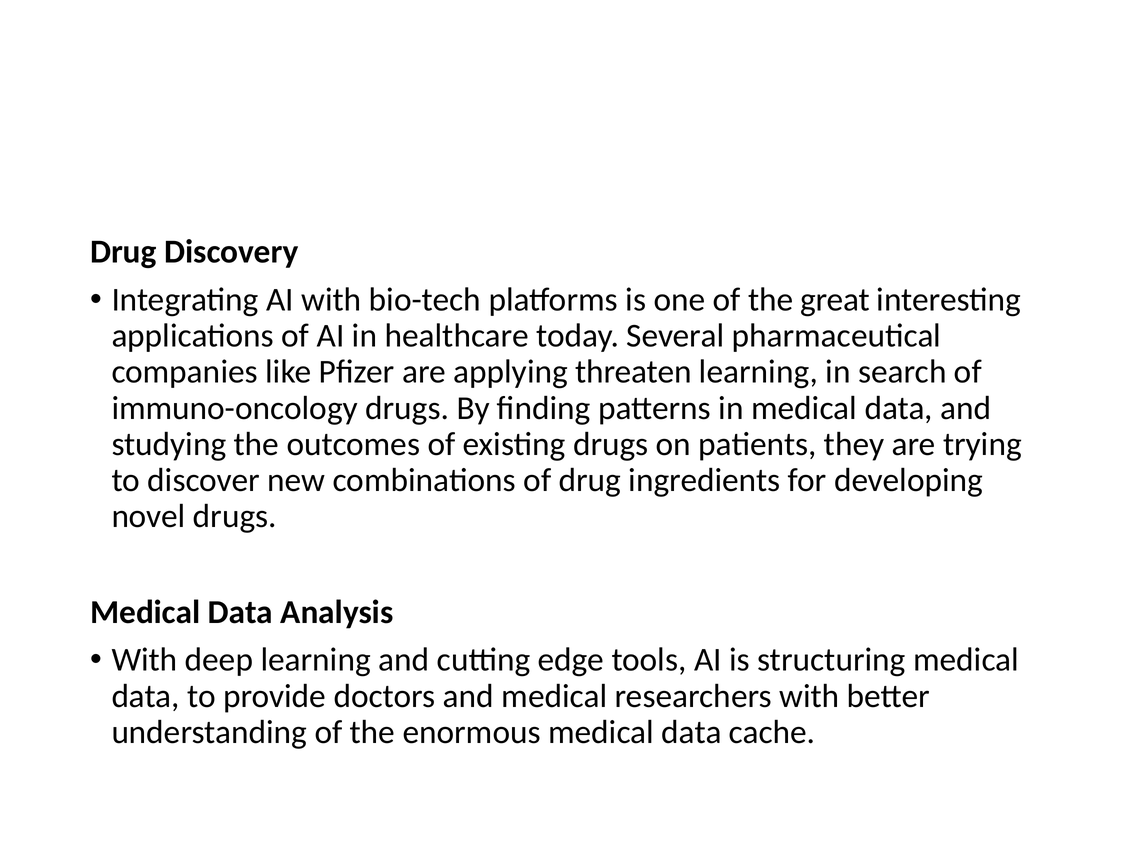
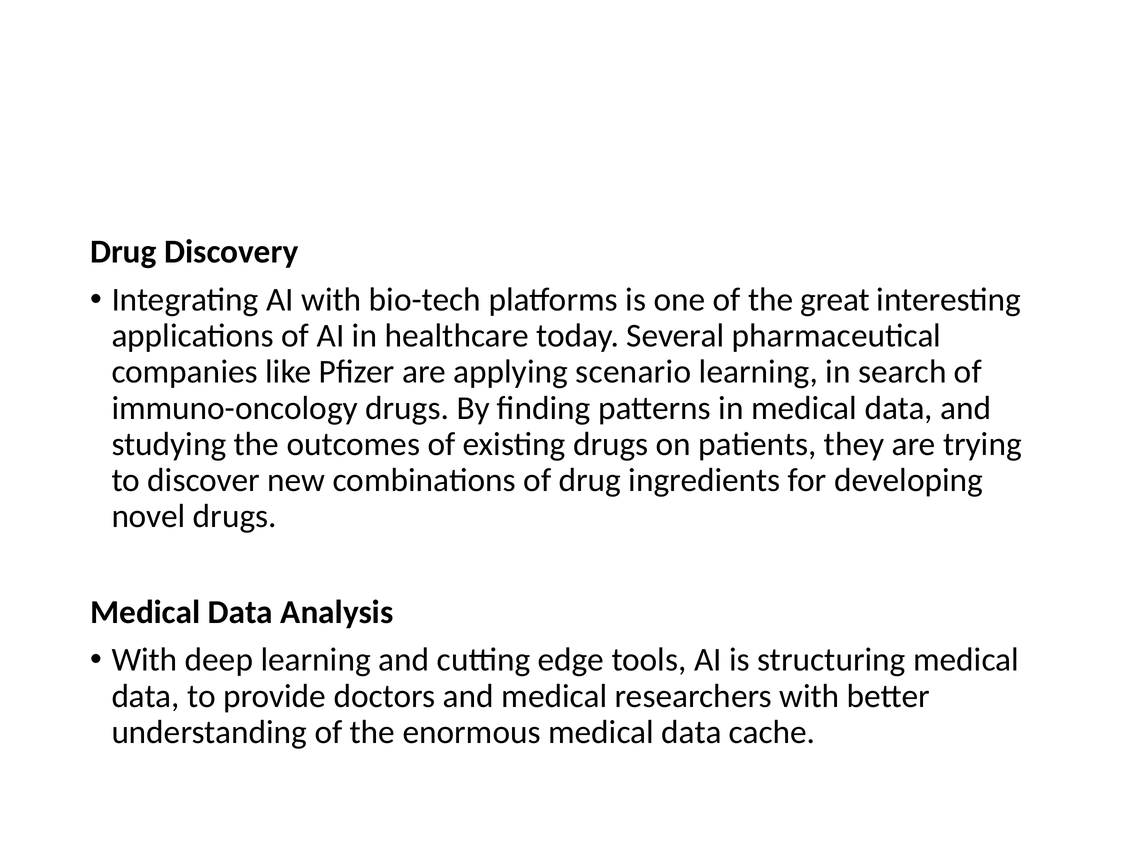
threaten: threaten -> scenario (633, 372)
